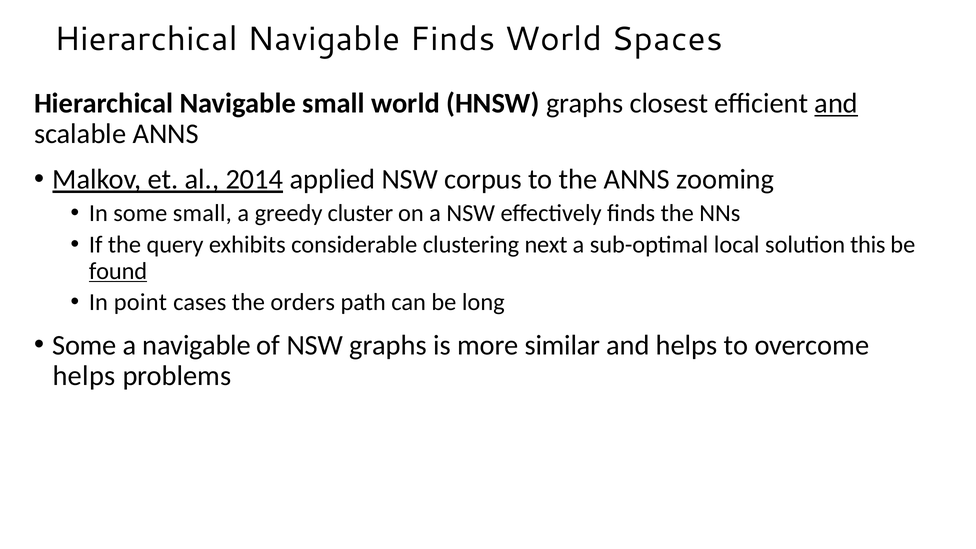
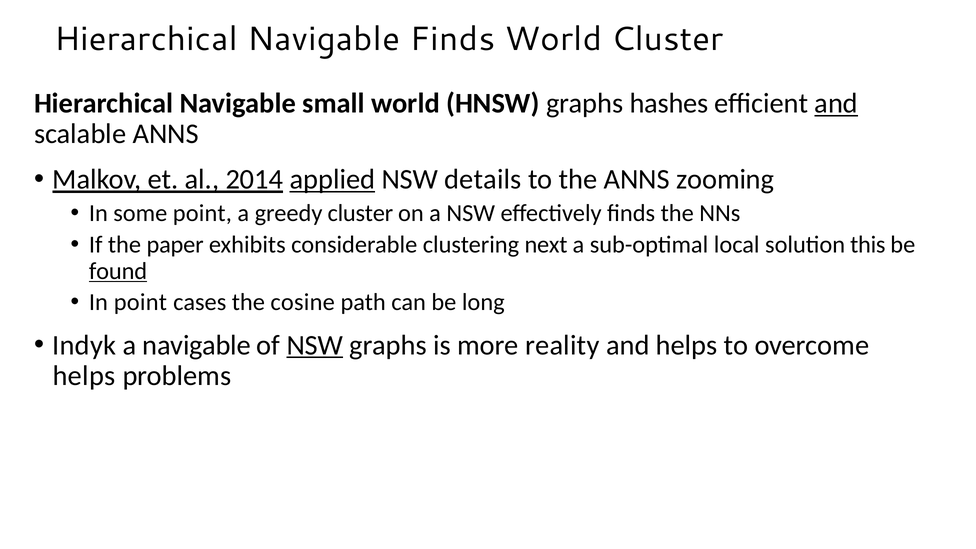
World Spaces: Spaces -> Cluster (667, 39)
closest: closest -> hashes (669, 103)
applied underline: none -> present (332, 179)
corpus: corpus -> details (483, 179)
some small: small -> point (202, 213)
query: query -> paper (175, 245)
orders: orders -> cosine (303, 302)
Some: Some -> Indyk (84, 345)
NSW underline: none -> present (315, 345)
similar: similar -> reality (562, 345)
